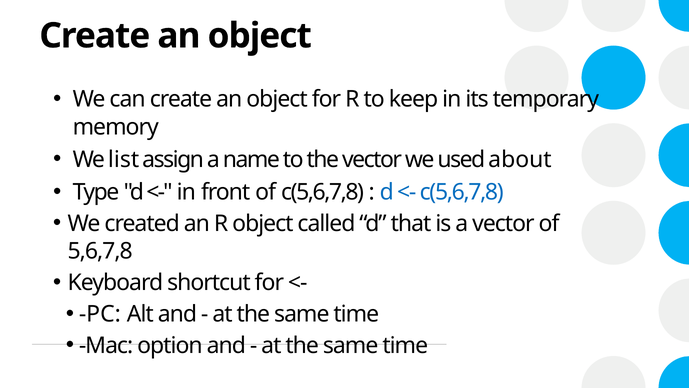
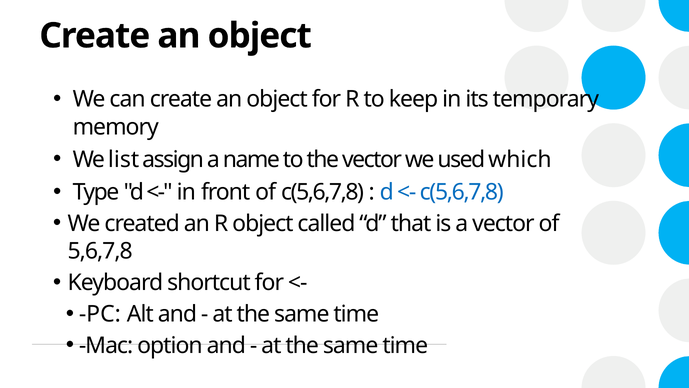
about: about -> which (520, 159)
